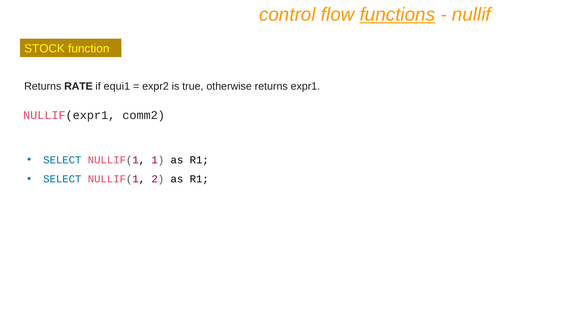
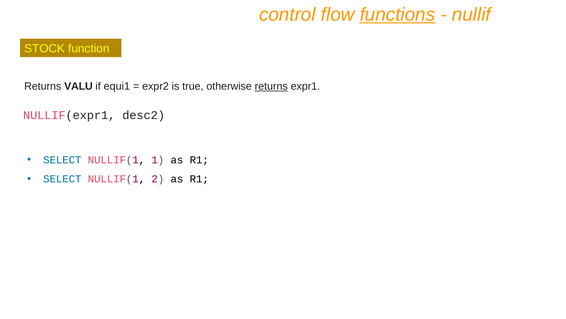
RATE: RATE -> VALU (78, 86)
returns underline: none -> present (271, 86)
comm2: comm2 -> desc2 (144, 115)
